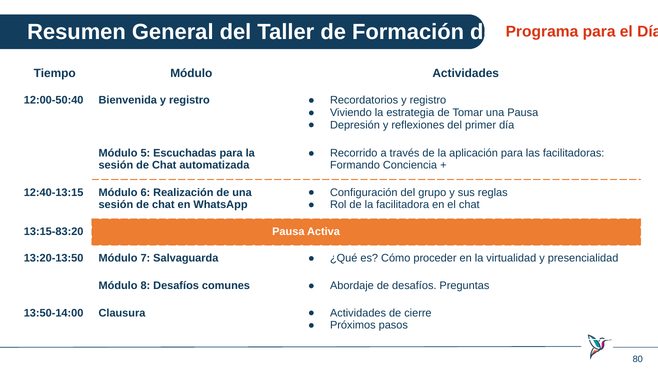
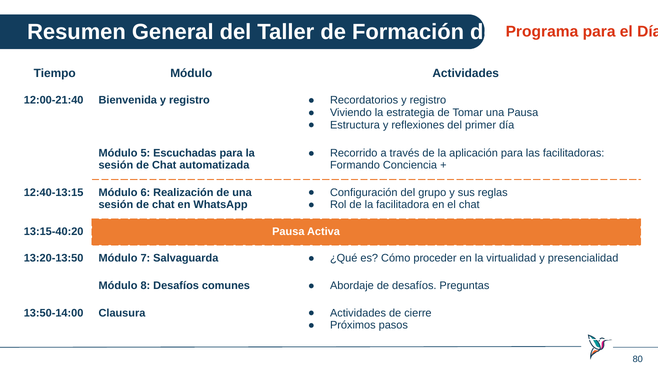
12:00-50:40: 12:00-50:40 -> 12:00-21:40 (54, 100)
Depresión: Depresión -> Estructura (355, 125)
13:15-83:20: 13:15-83:20 -> 13:15-40:20 (54, 232)
